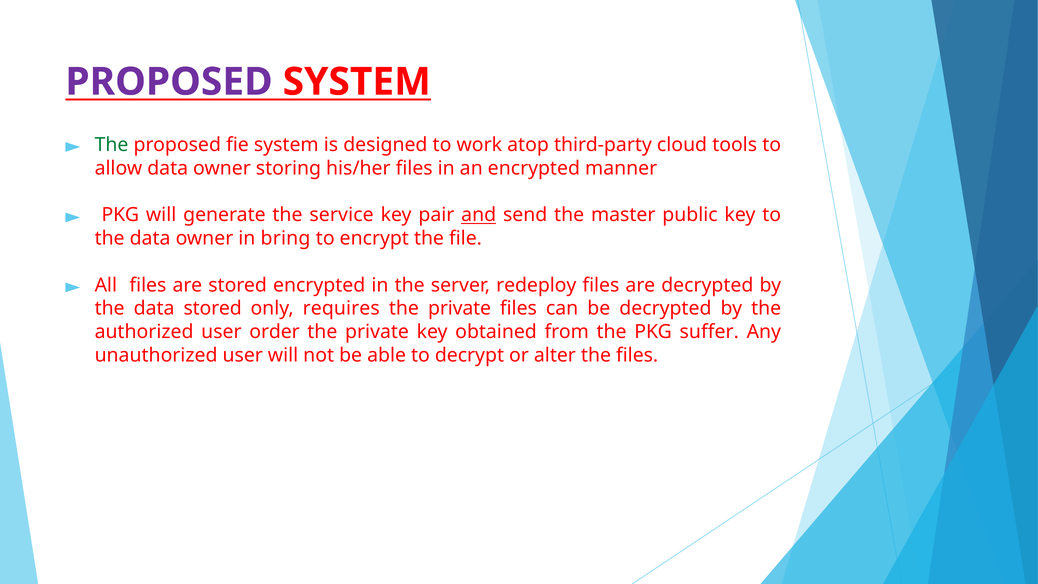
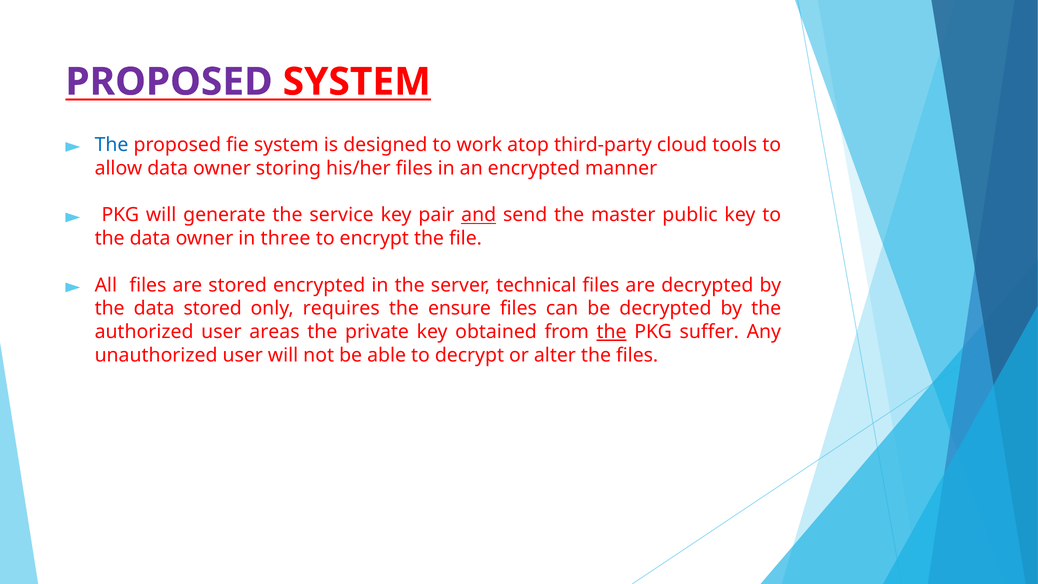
The colour: green -> blue (112, 145)
bring: bring -> three (286, 238)
redeploy: redeploy -> technical (536, 285)
private: private -> ensure (460, 308)
order: order -> areas (274, 332)
the underline: none -> present (612, 332)
